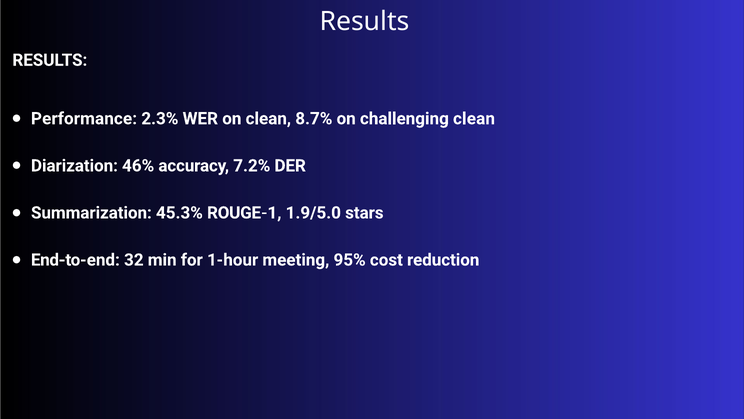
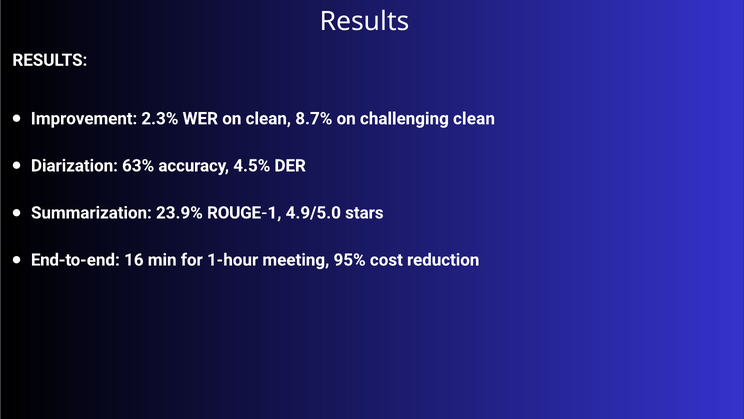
Performance: Performance -> Improvement (84, 118)
46%: 46% -> 63% (138, 166)
7.2%: 7.2% -> 4.5% (252, 166)
45.3%: 45.3% -> 23.9% (179, 213)
1.9/5.0: 1.9/5.0 -> 4.9/5.0 (313, 213)
32: 32 -> 16 (134, 260)
